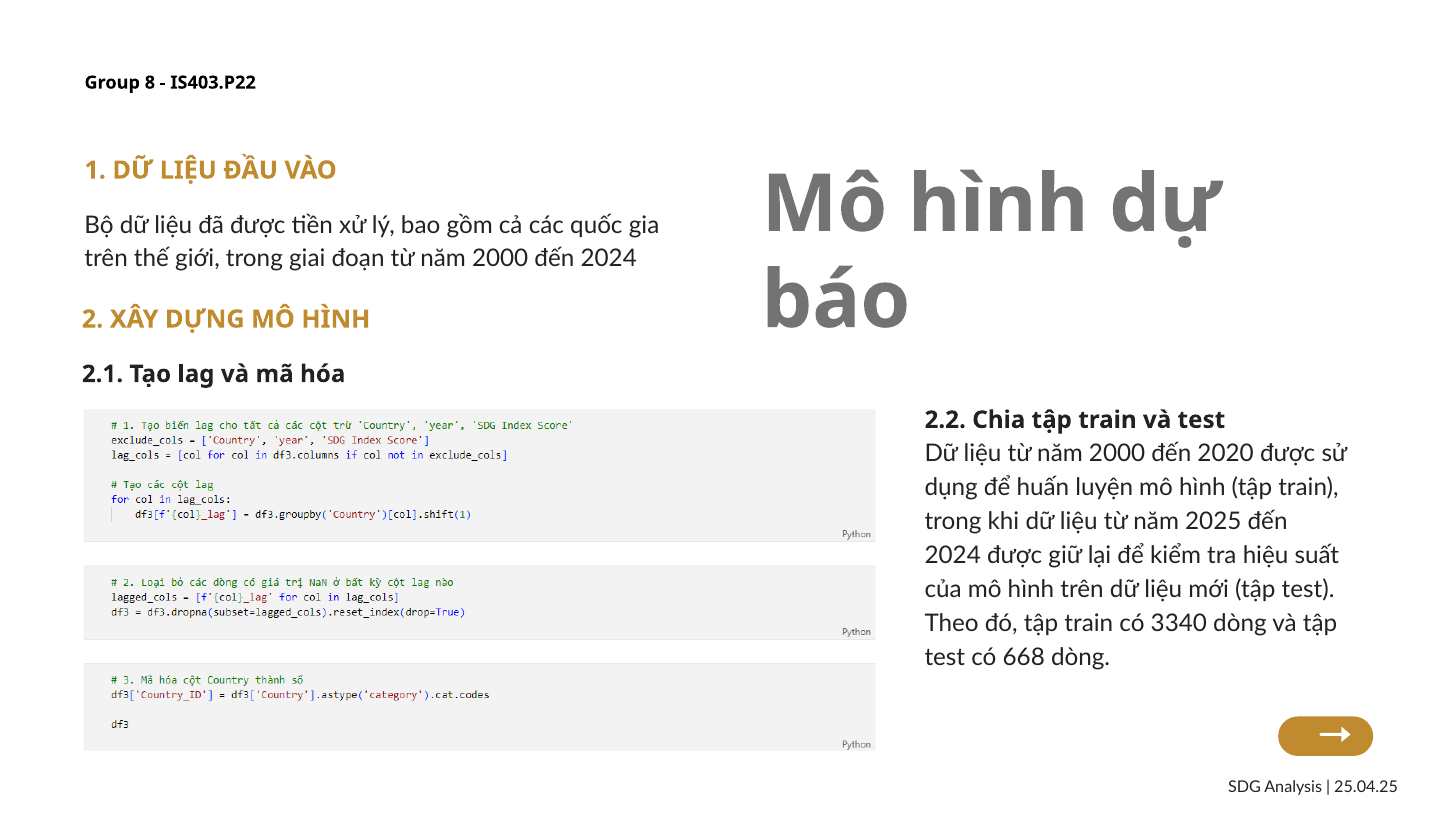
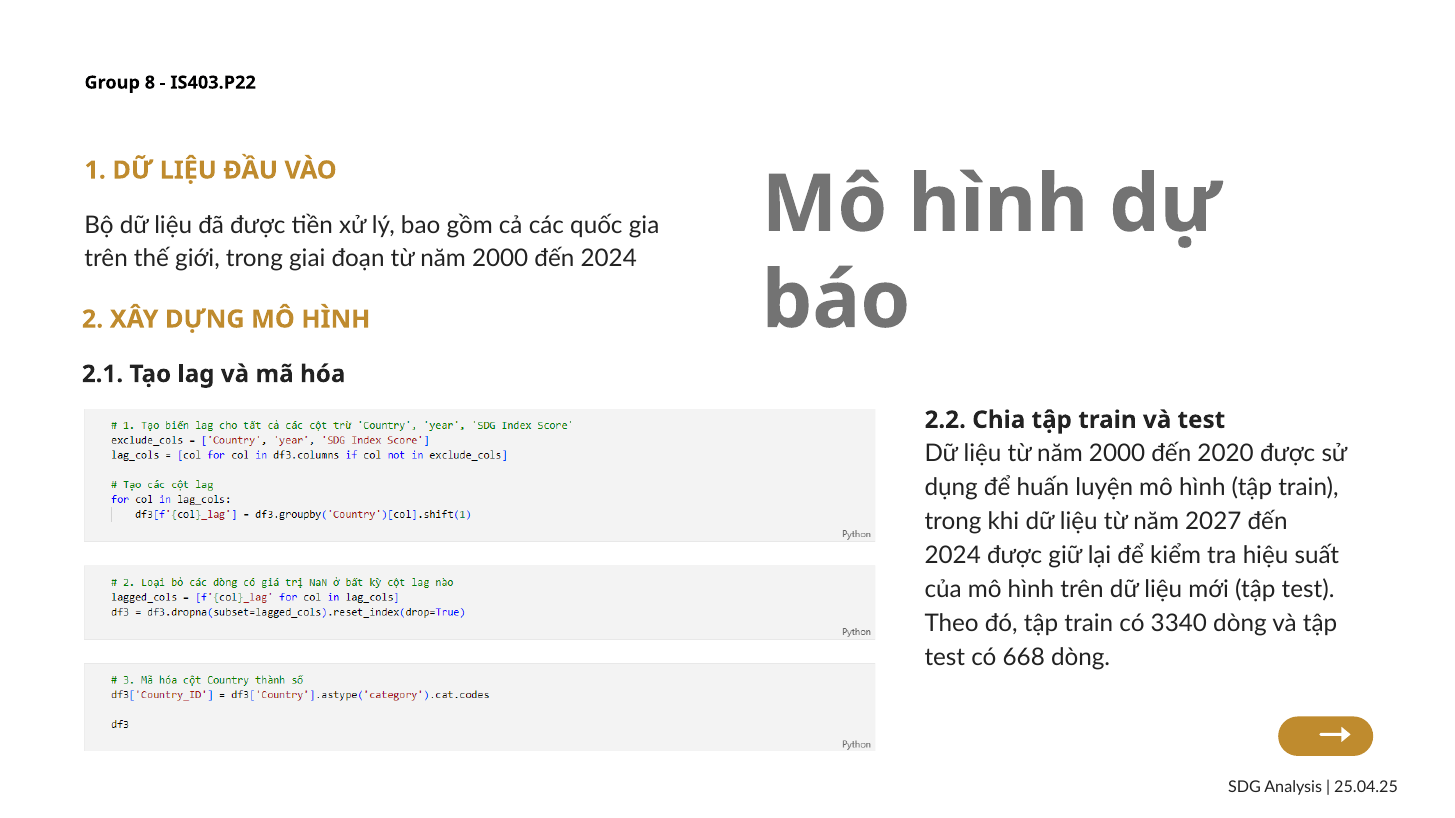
2025: 2025 -> 2027 (1213, 522)
